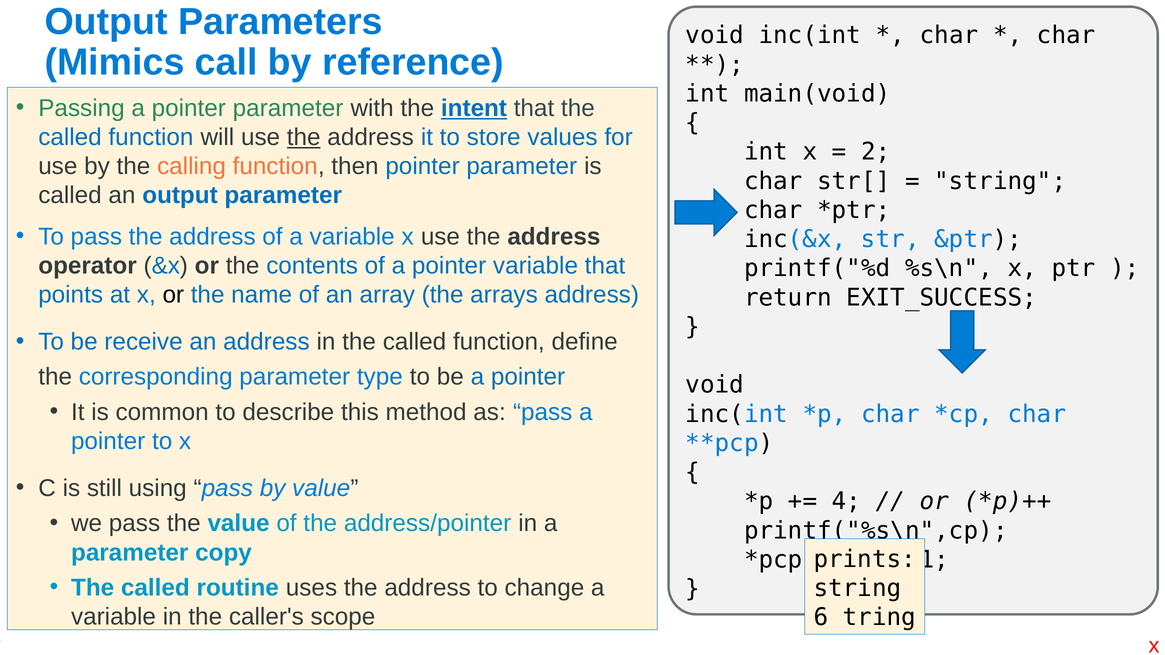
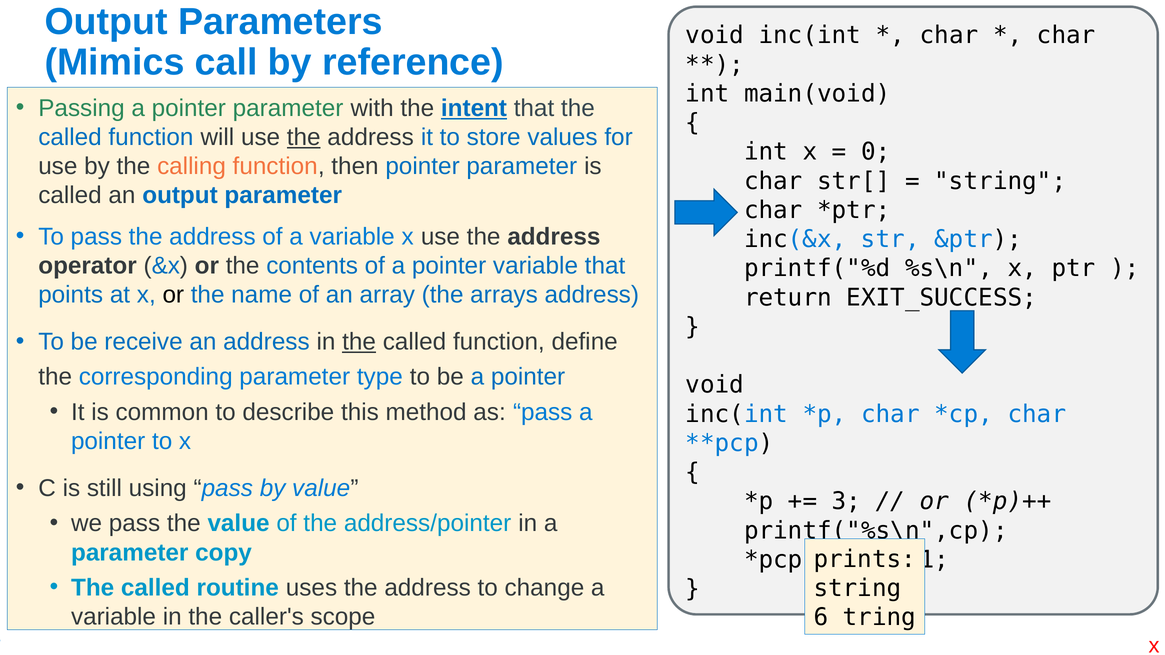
2: 2 -> 0 (876, 152)
the underline: none -> present (359, 342)
4: 4 -> 3 (846, 502)
